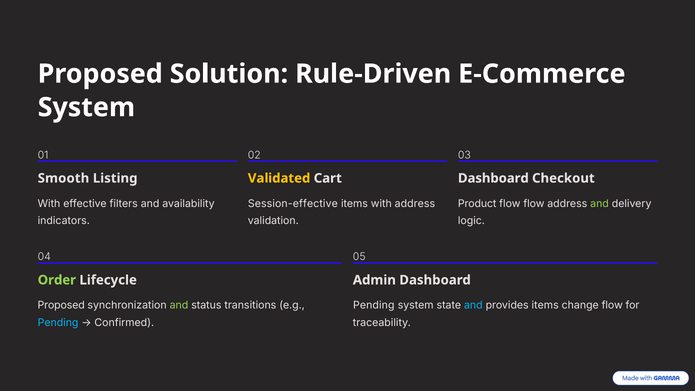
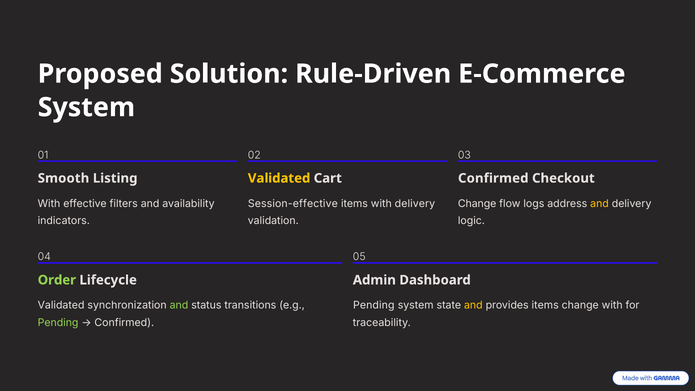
Dashboard: Dashboard -> Confirmed (493, 178)
with address: address -> delivery (415, 204)
Product: Product -> Change (477, 204)
flow flow: flow -> logs (534, 204)
and colour: light green -> yellow (600, 204)
Proposed: Proposed -> Validated (61, 305)
and colour: light blue -> yellow (473, 305)
change flow: flow -> with (612, 305)
Pending colour: light blue -> light green (58, 323)
